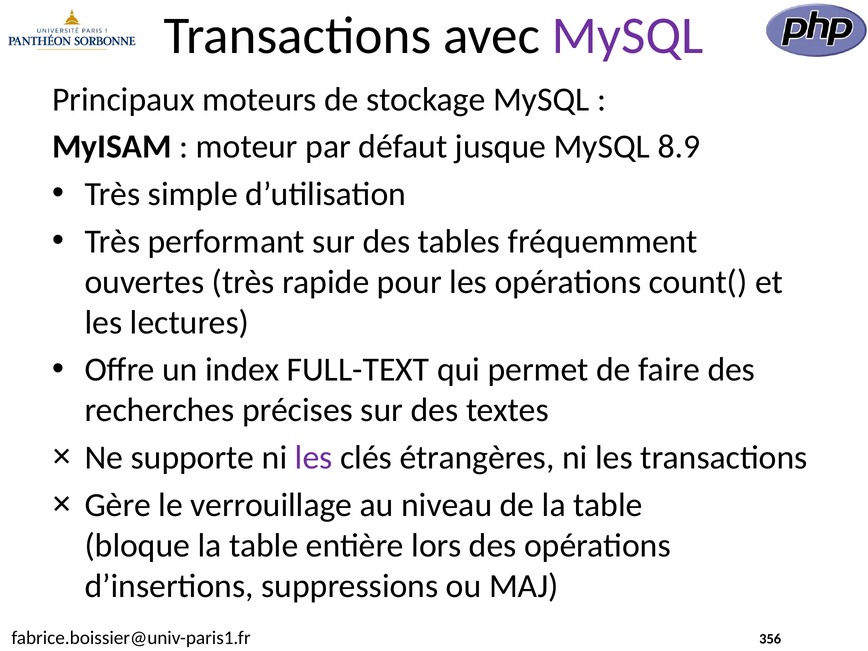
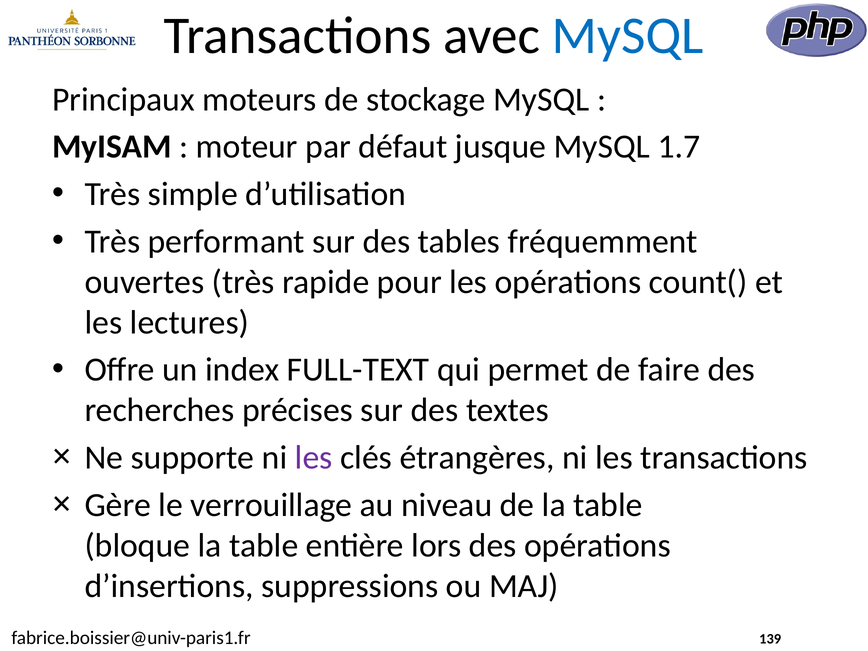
MySQL colour: purple -> blue (628, 36)
8.9: 8.9 -> 1.7 (679, 147)
356: 356 -> 139 (770, 639)
